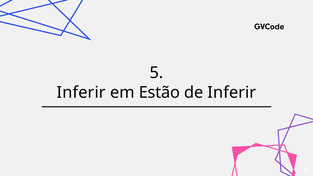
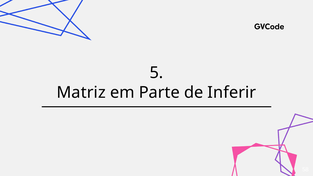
Inferir: Inferir -> Matriz (81, 92)
Estão: Estão -> Parte (159, 92)
